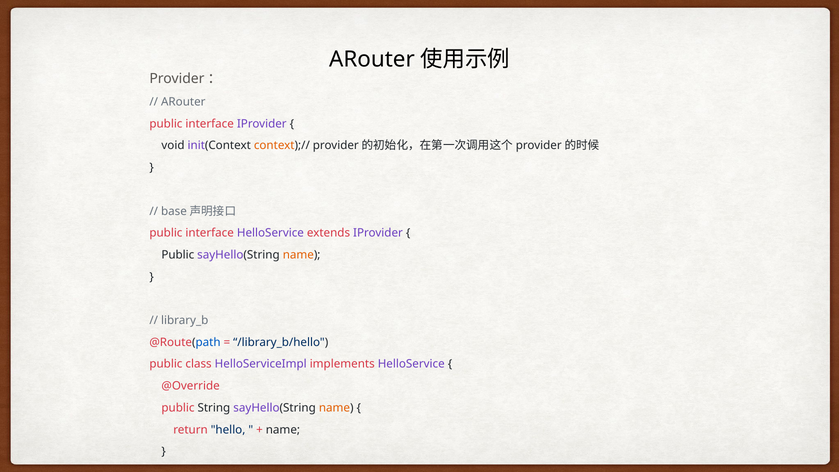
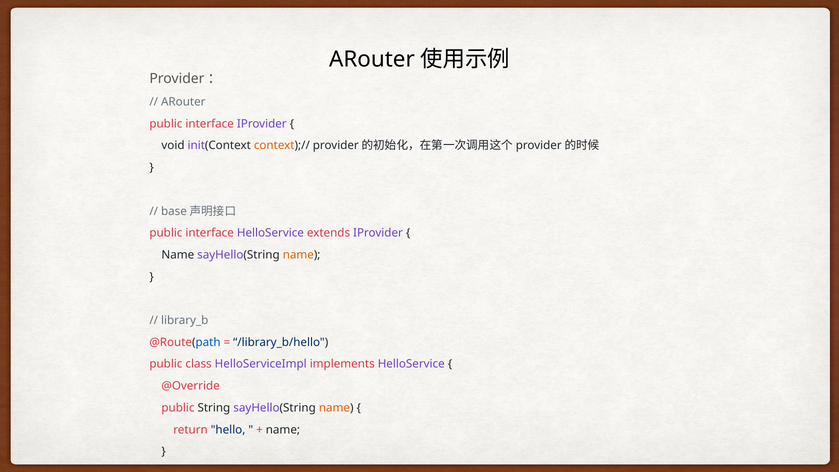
Public: Public -> Name (178, 255)
